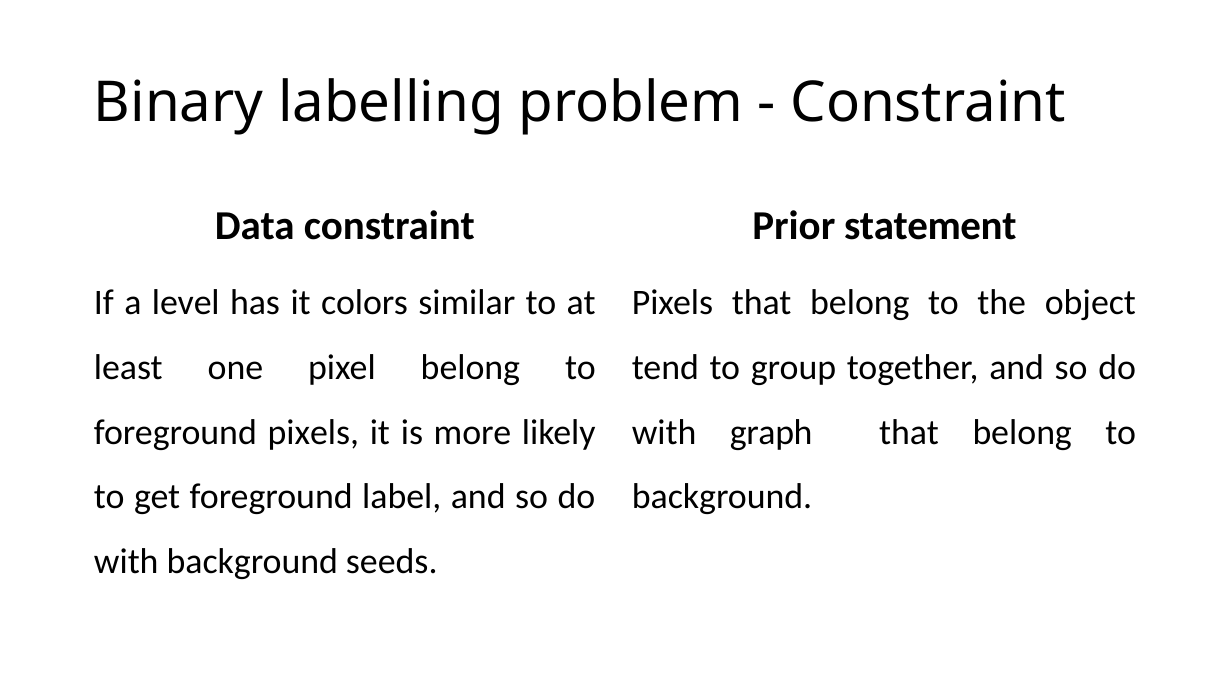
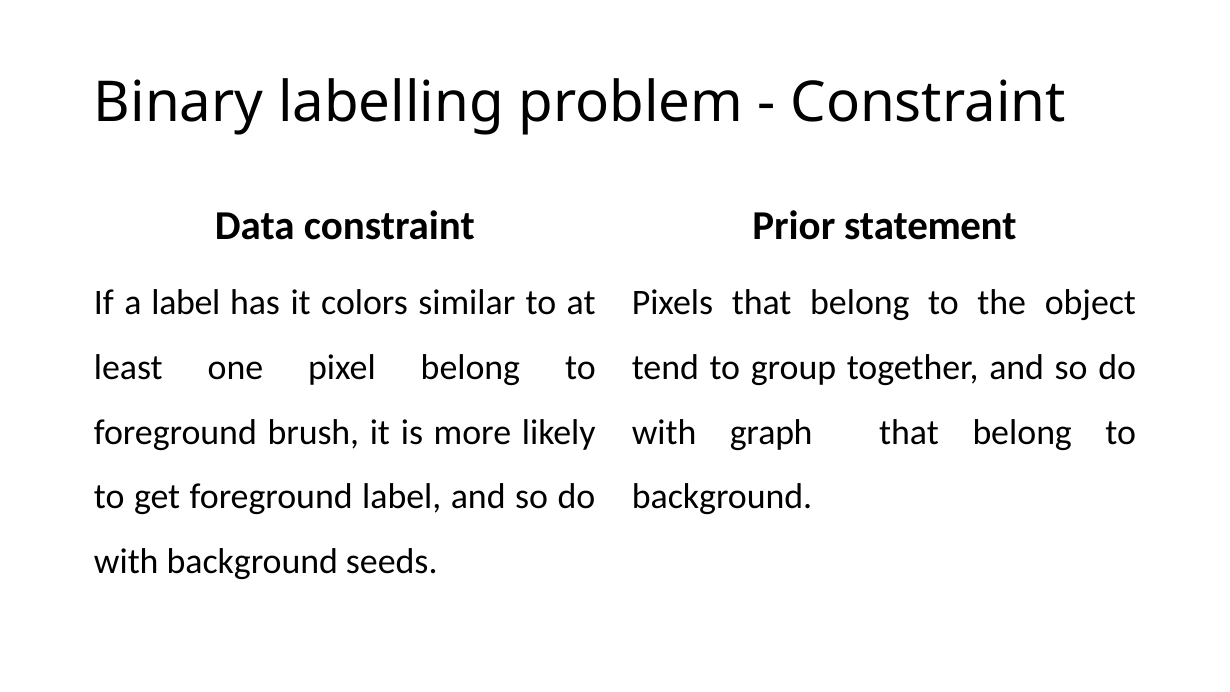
a level: level -> label (186, 303)
foreground pixels: pixels -> brush (313, 432)
